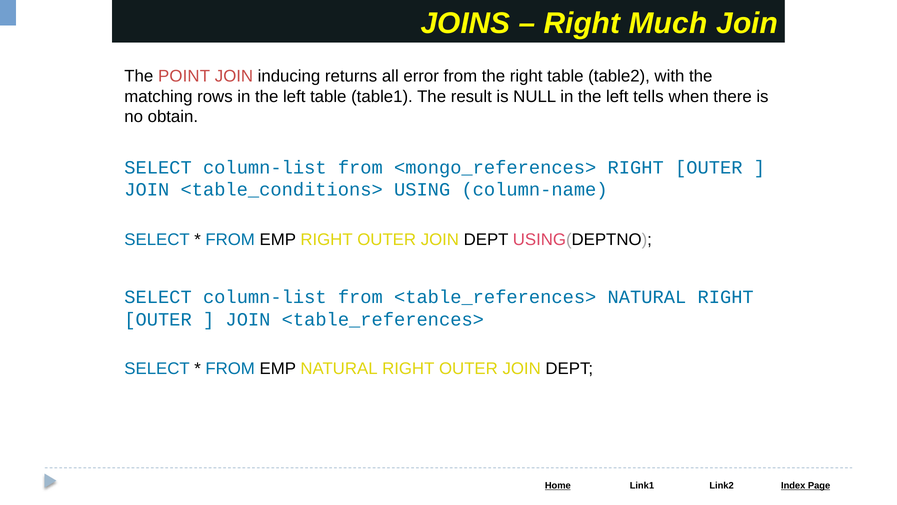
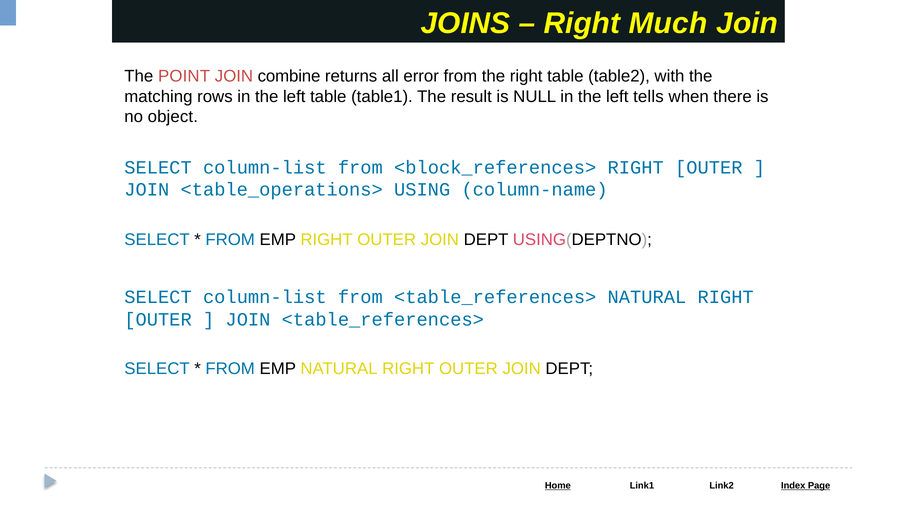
inducing: inducing -> combine (289, 76)
obtain: obtain -> object (173, 117)
<mongo_references>: <mongo_references> -> <block_references> (495, 167)
<table_conditions>: <table_conditions> -> <table_operations> (282, 190)
